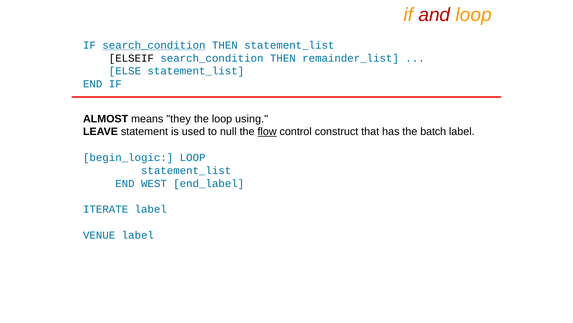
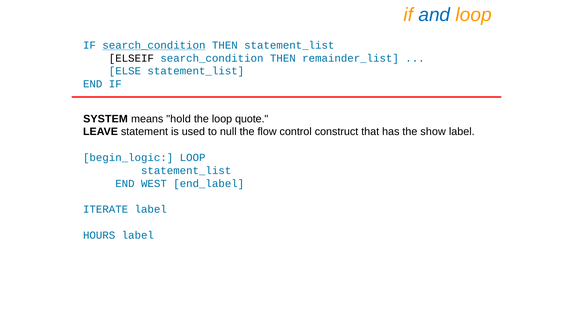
and colour: red -> blue (434, 15)
ALMOST: ALMOST -> SYSTEM (106, 119)
they: they -> hold (179, 119)
using: using -> quote (252, 119)
flow underline: present -> none (267, 131)
batch: batch -> show (433, 131)
VENUE: VENUE -> HOURS (99, 235)
